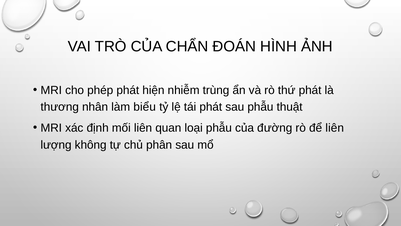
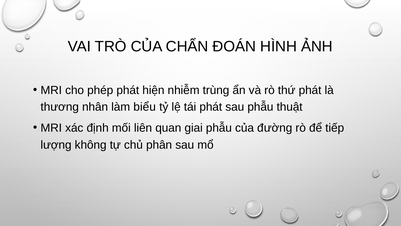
loại: loại -> giai (194, 128)
để liên: liên -> tiếp (335, 128)
